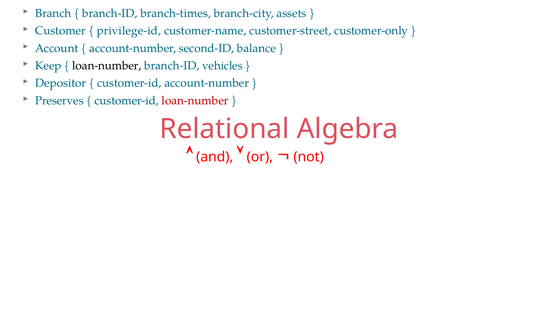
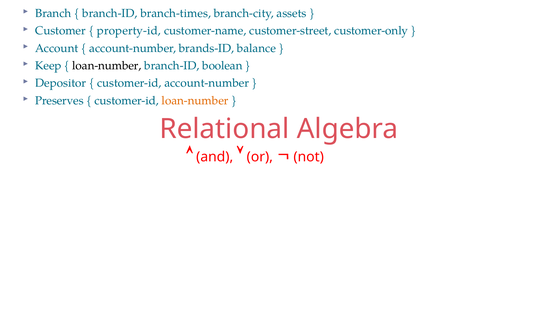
privilege-id: privilege-id -> property-id (129, 31)
second-ID: second-ID -> brands-ID (206, 48)
vehicles: vehicles -> boolean (222, 66)
loan-number colour: red -> orange (195, 101)
